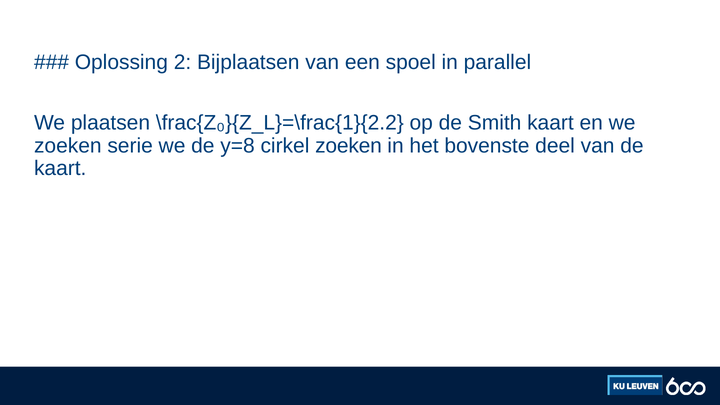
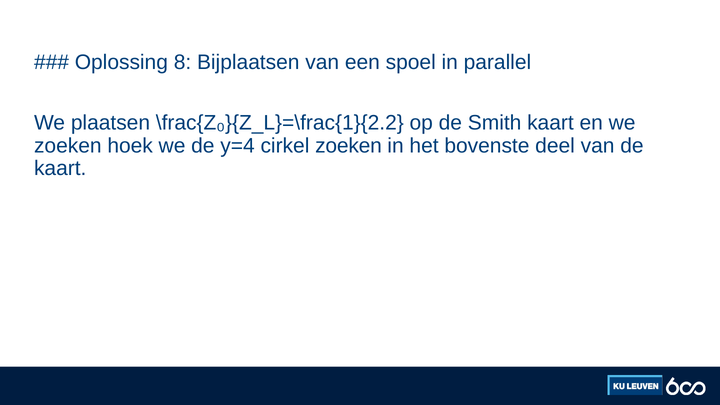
2: 2 -> 8 (182, 63)
serie: serie -> hoek (130, 146)
y=8: y=8 -> y=4 (238, 146)
